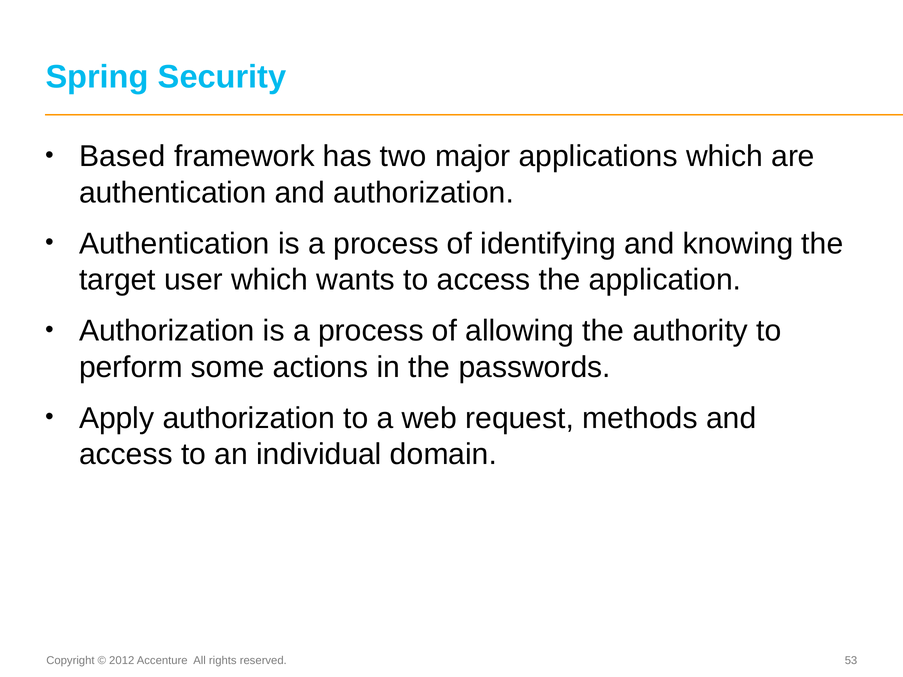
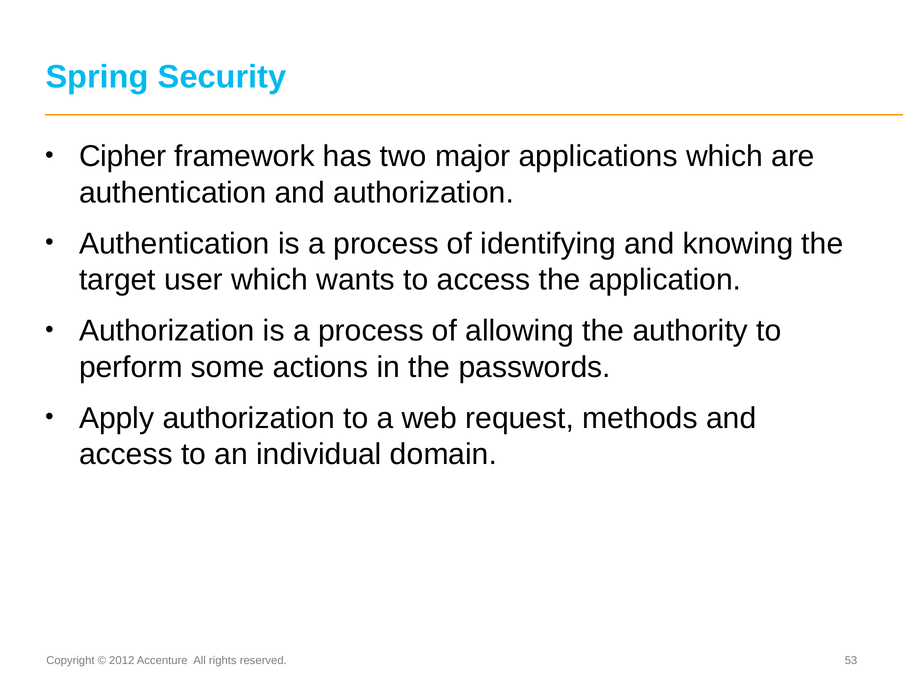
Based: Based -> Cipher (123, 157)
